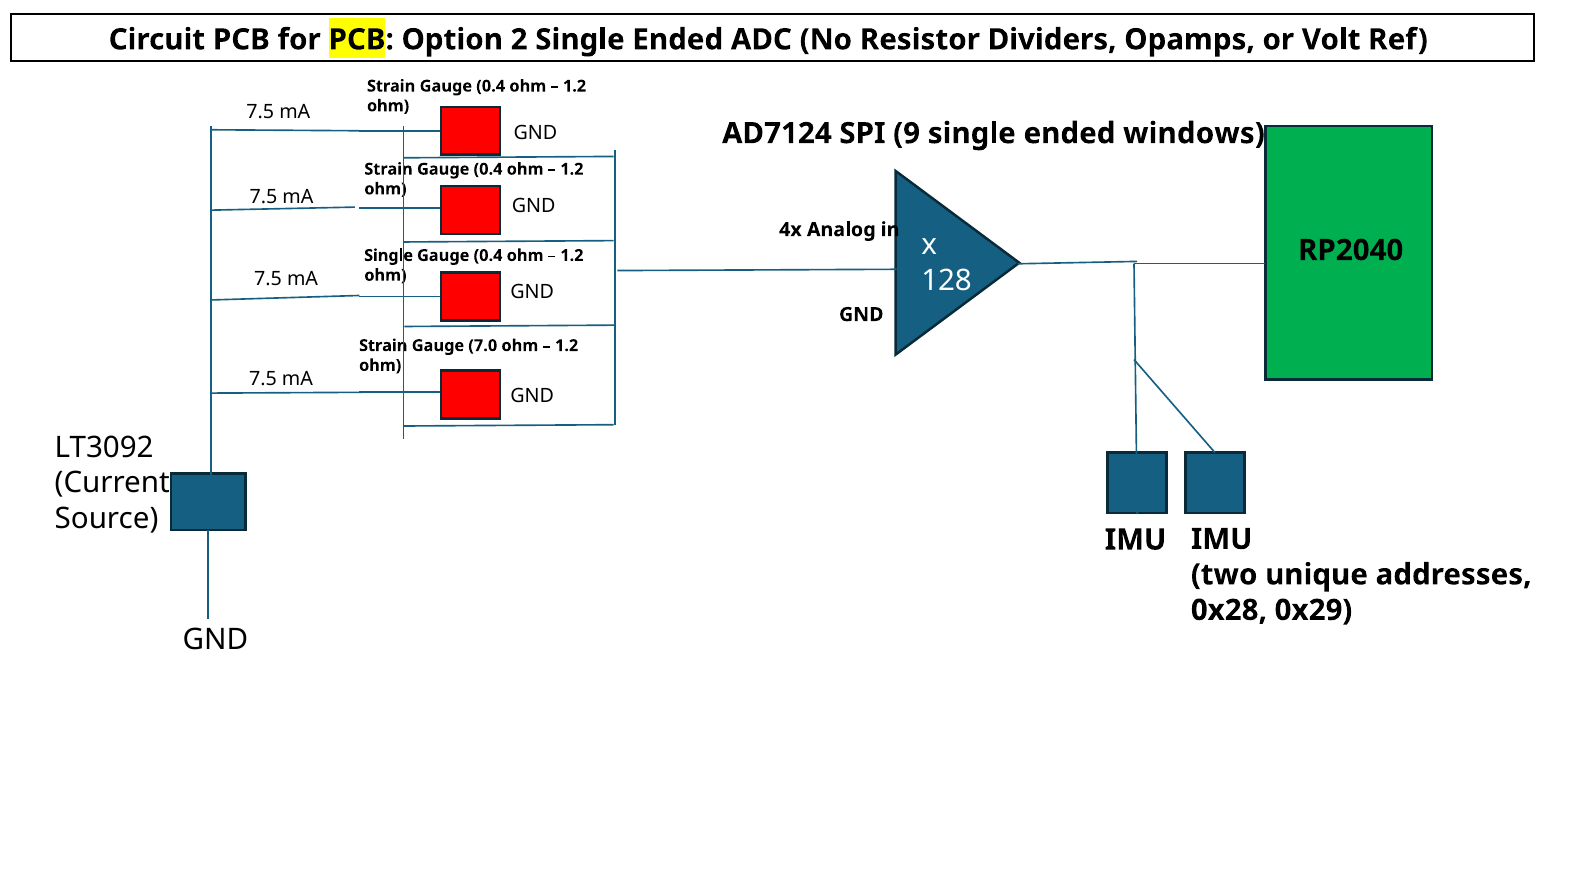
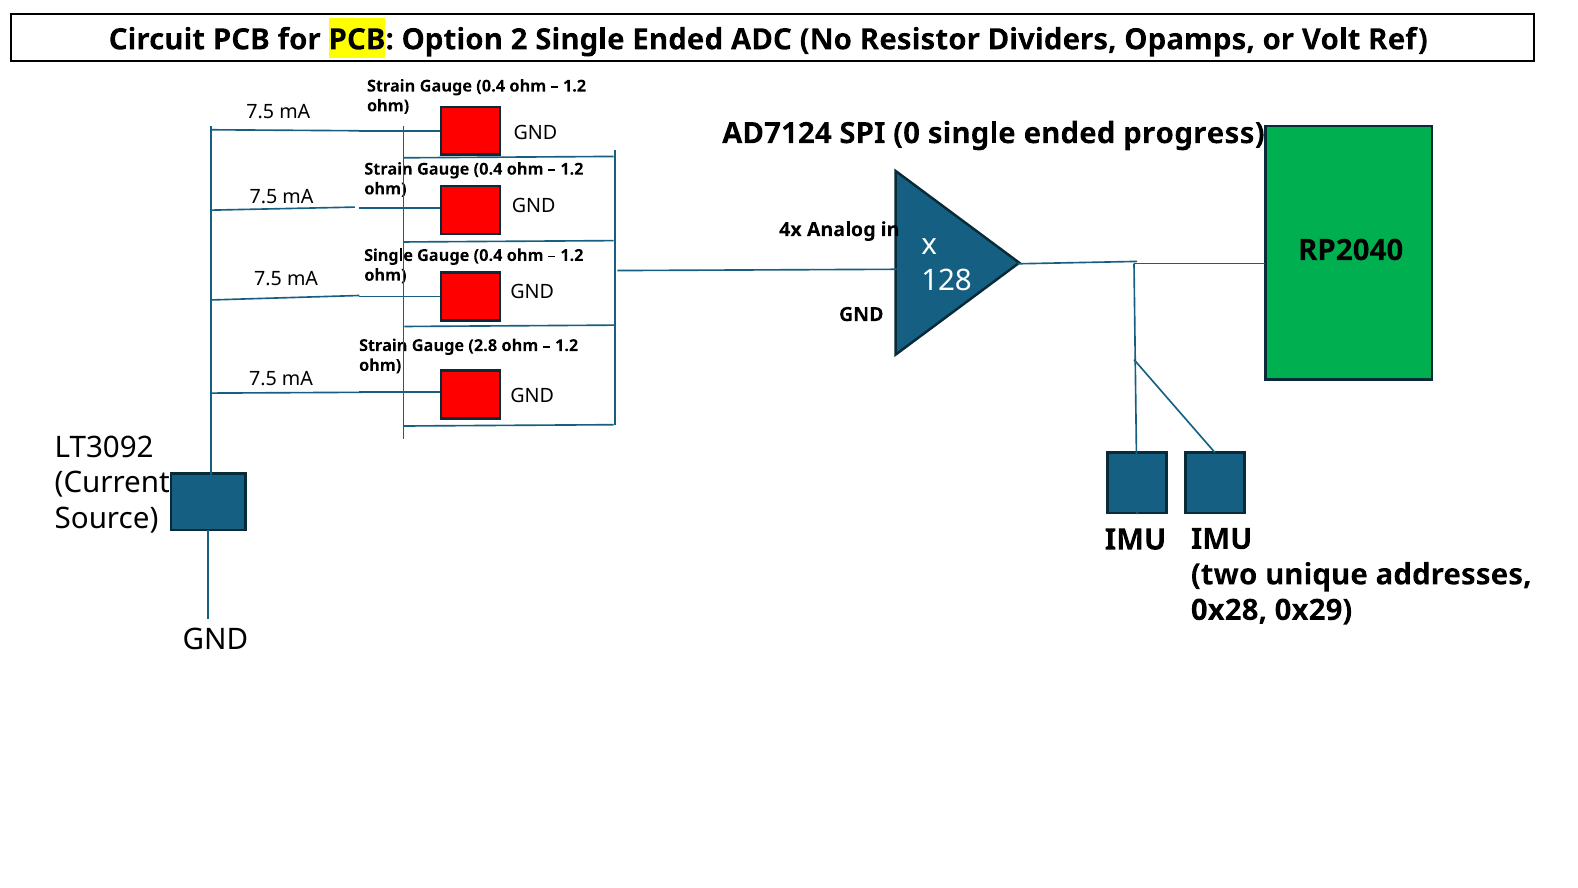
9: 9 -> 0 (907, 133)
windows: windows -> progress (1194, 133)
7.0: 7.0 -> 2.8 (483, 345)
